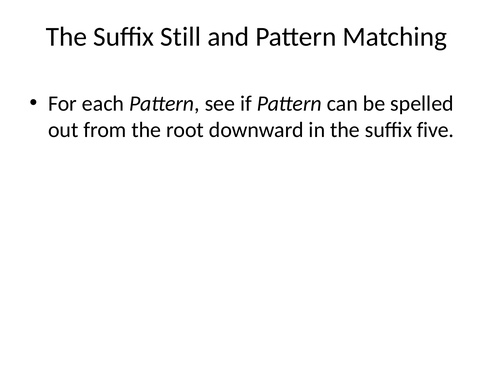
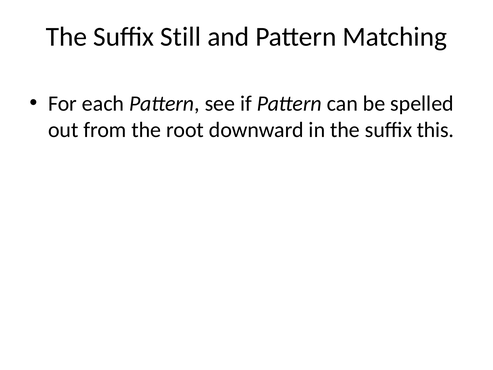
five: five -> this (435, 130)
